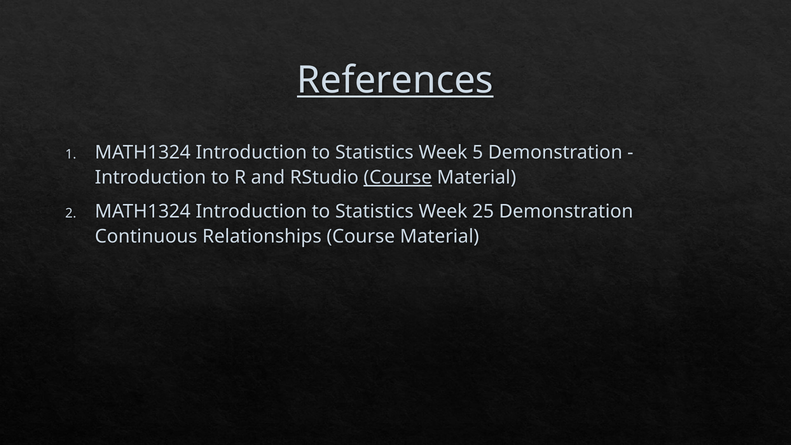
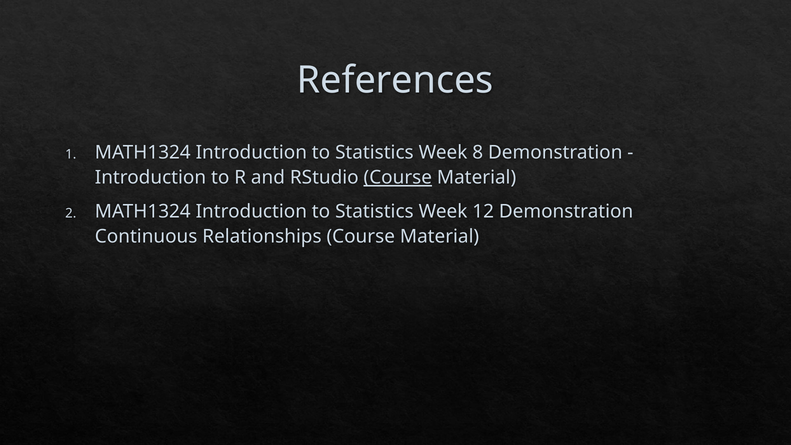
References underline: present -> none (395, 80)
5: 5 -> 8 (478, 153)
25: 25 -> 12 (483, 211)
